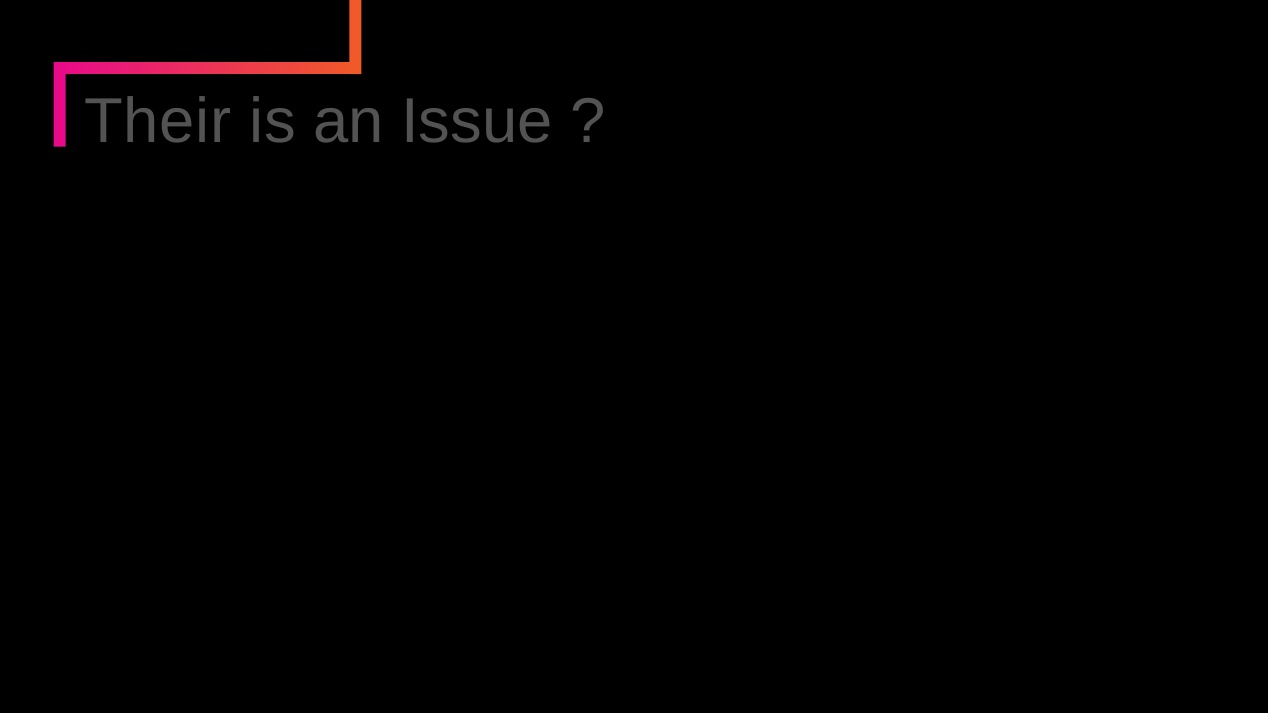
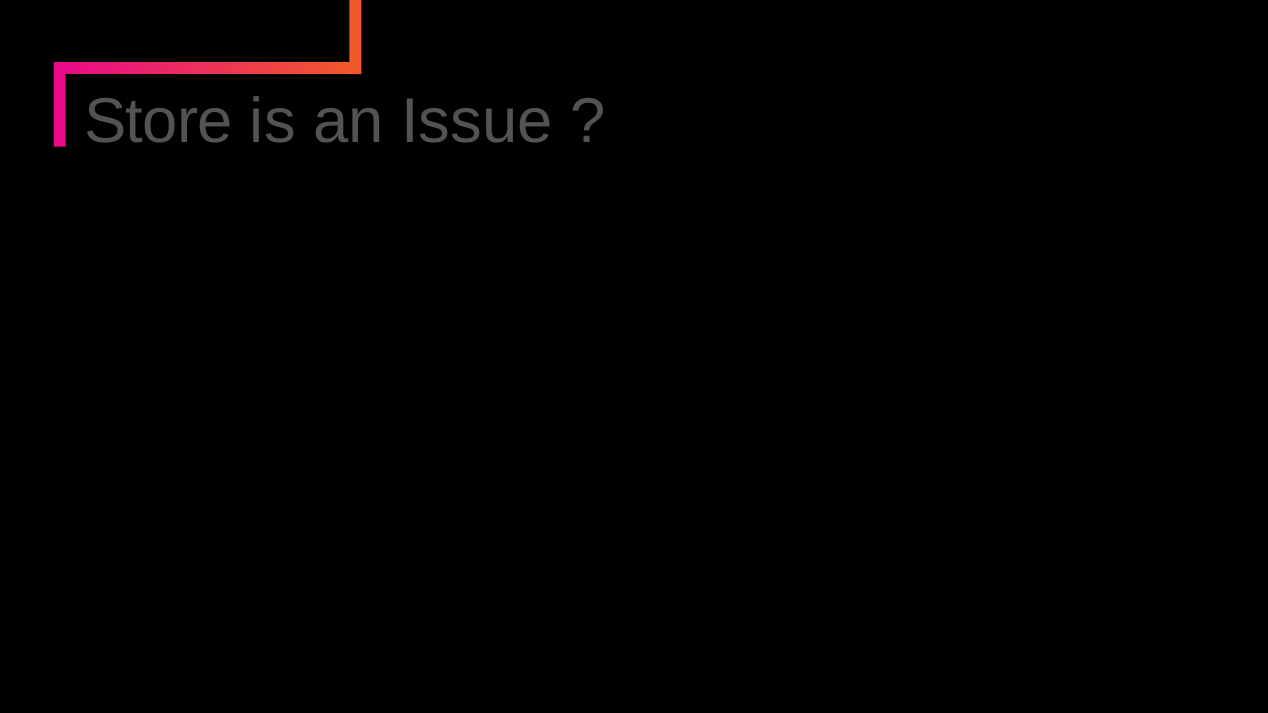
Their: Their -> Store (159, 122)
